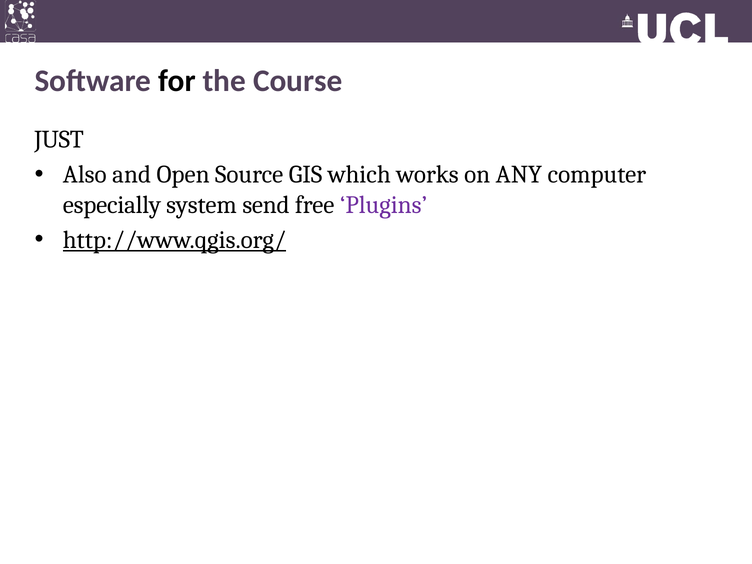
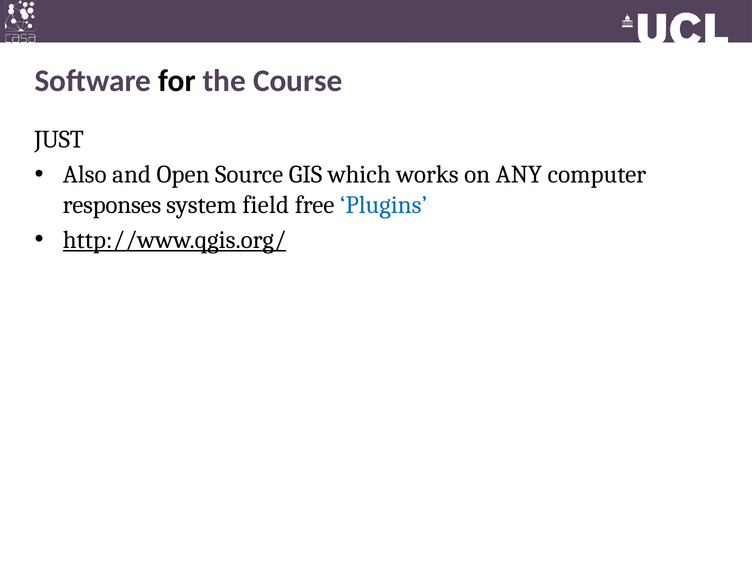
especially: especially -> responses (112, 205)
send: send -> field (266, 205)
Plugins colour: purple -> blue (383, 205)
